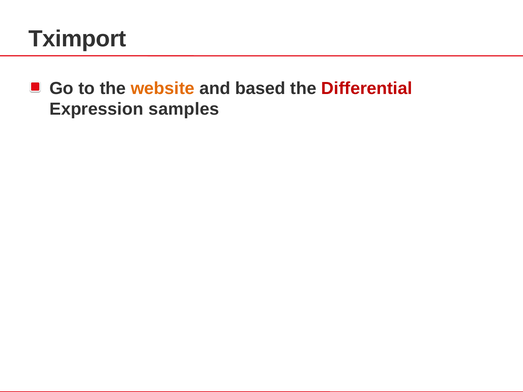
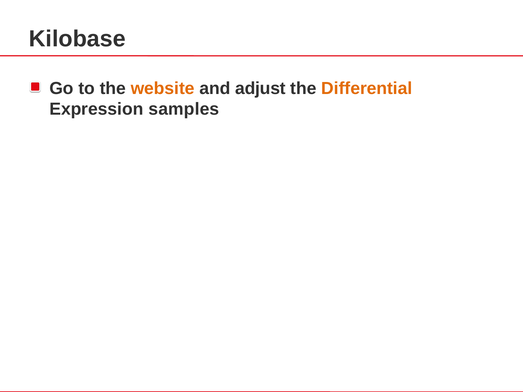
Tximport: Tximport -> Kilobase (77, 39)
based: based -> adjust (260, 88)
Differential colour: red -> orange (367, 88)
